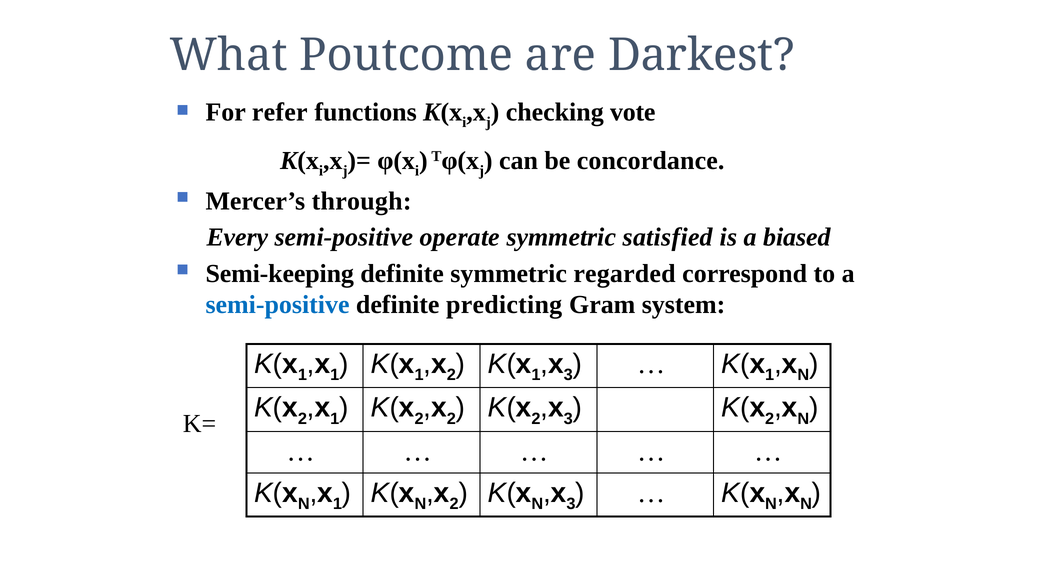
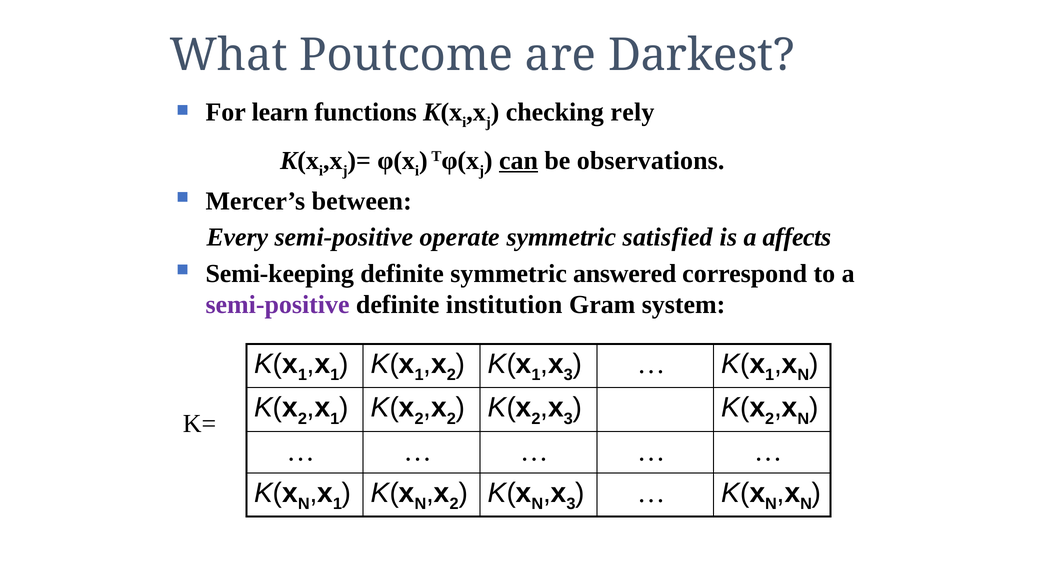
refer: refer -> learn (280, 112)
vote: vote -> rely (632, 112)
can underline: none -> present (518, 160)
concordance: concordance -> observations (651, 160)
through: through -> between (362, 201)
biased: biased -> affects (797, 237)
regarded: regarded -> answered (625, 274)
semi-positive colour: blue -> purple (278, 305)
predicting: predicting -> institution (504, 305)
